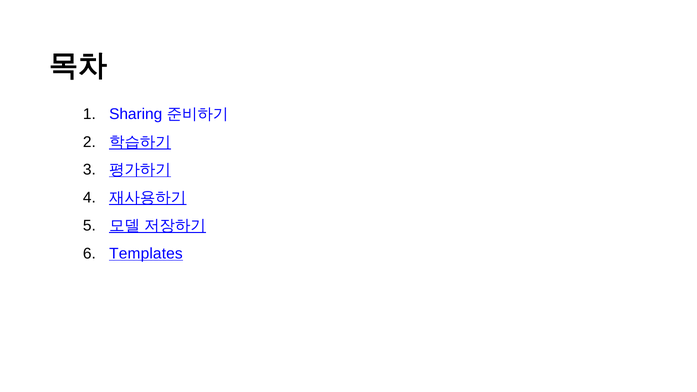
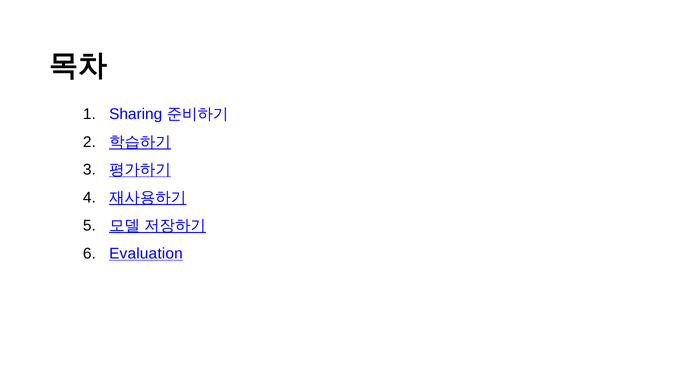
Templates: Templates -> Evaluation (146, 253)
